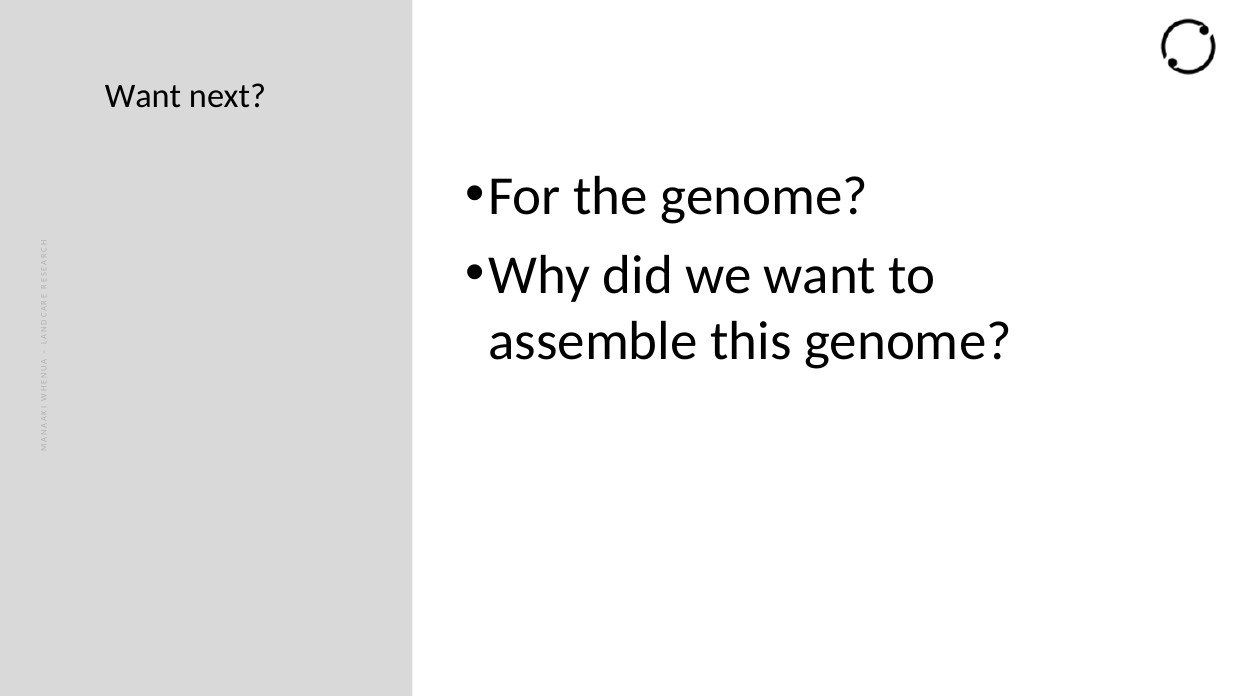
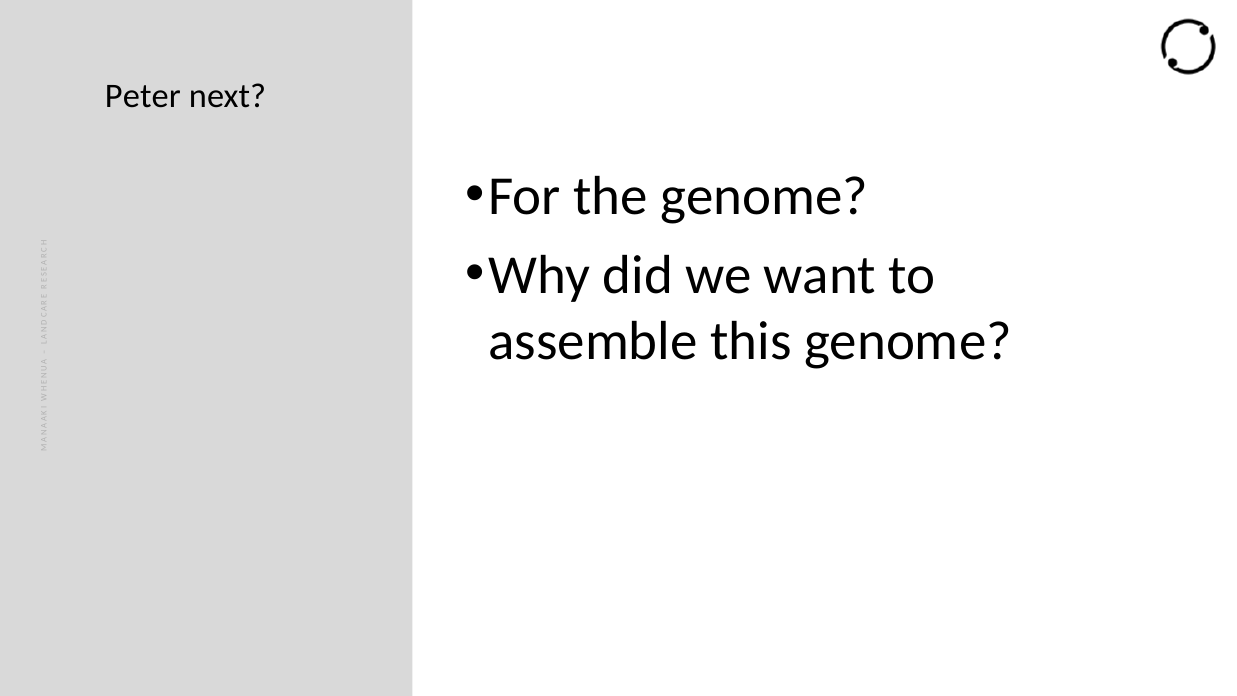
Want: Want -> Peter (143, 96)
